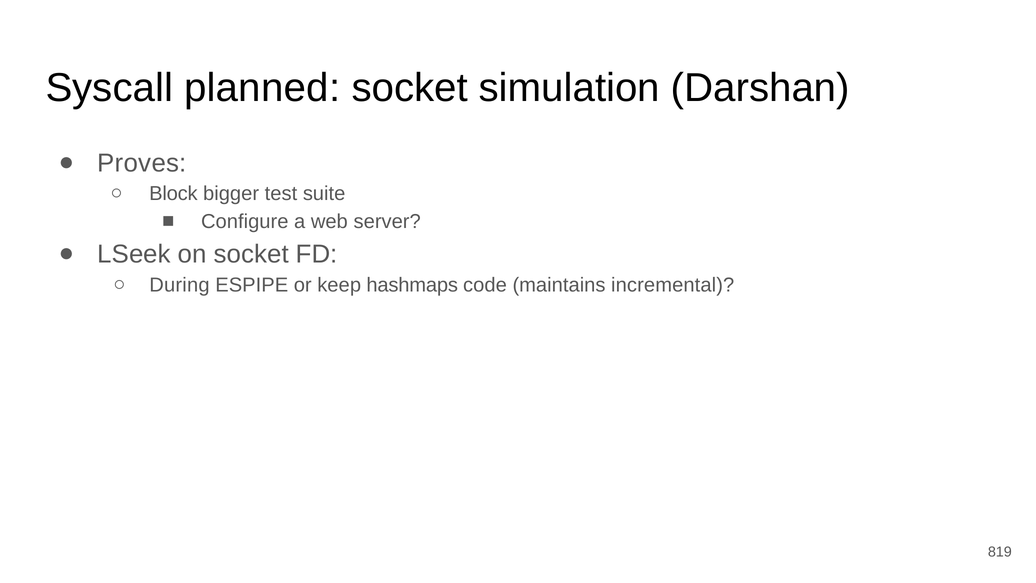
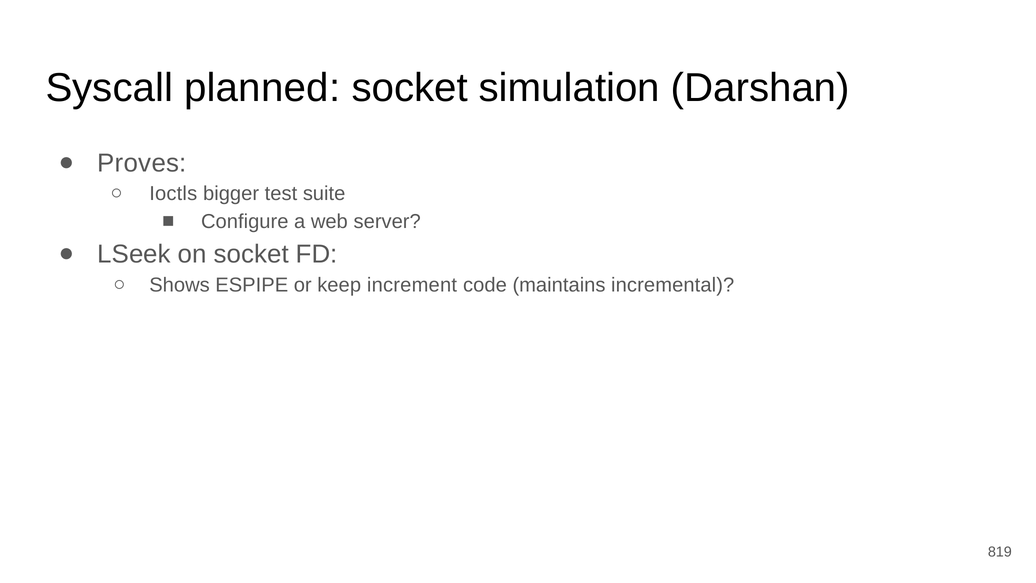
Block: Block -> Ioctls (173, 194)
During: During -> Shows (180, 285)
hashmaps: hashmaps -> increment (412, 285)
